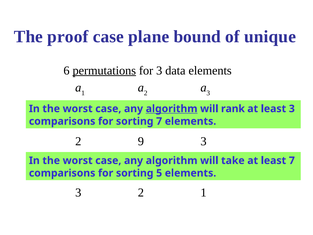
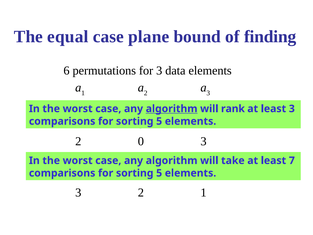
proof: proof -> equal (68, 37)
unique: unique -> finding (270, 37)
permutations underline: present -> none (104, 70)
7: 7 -> 5 (159, 121)
9: 9 -> 0 (141, 141)
